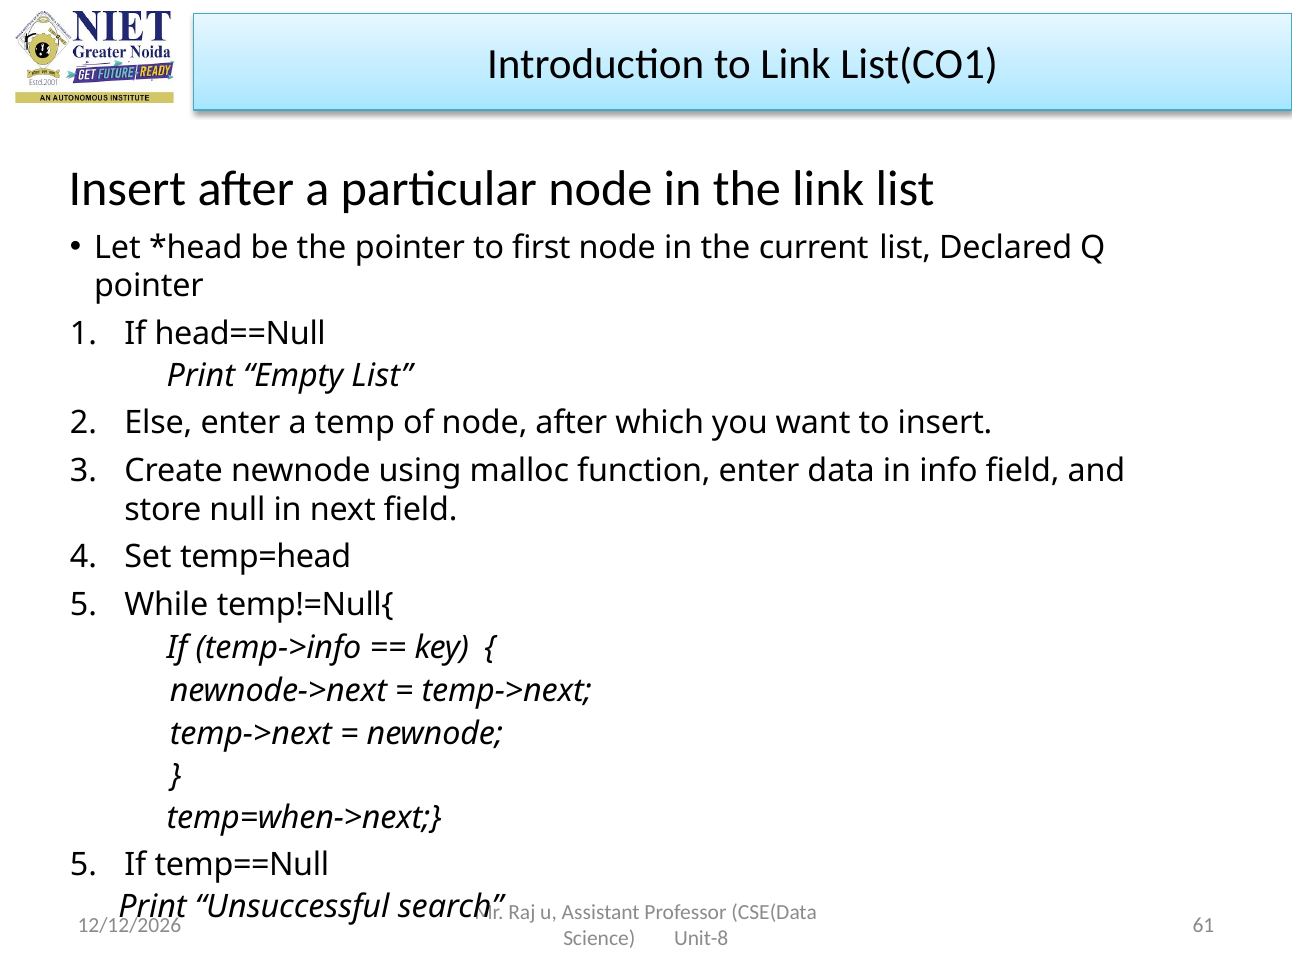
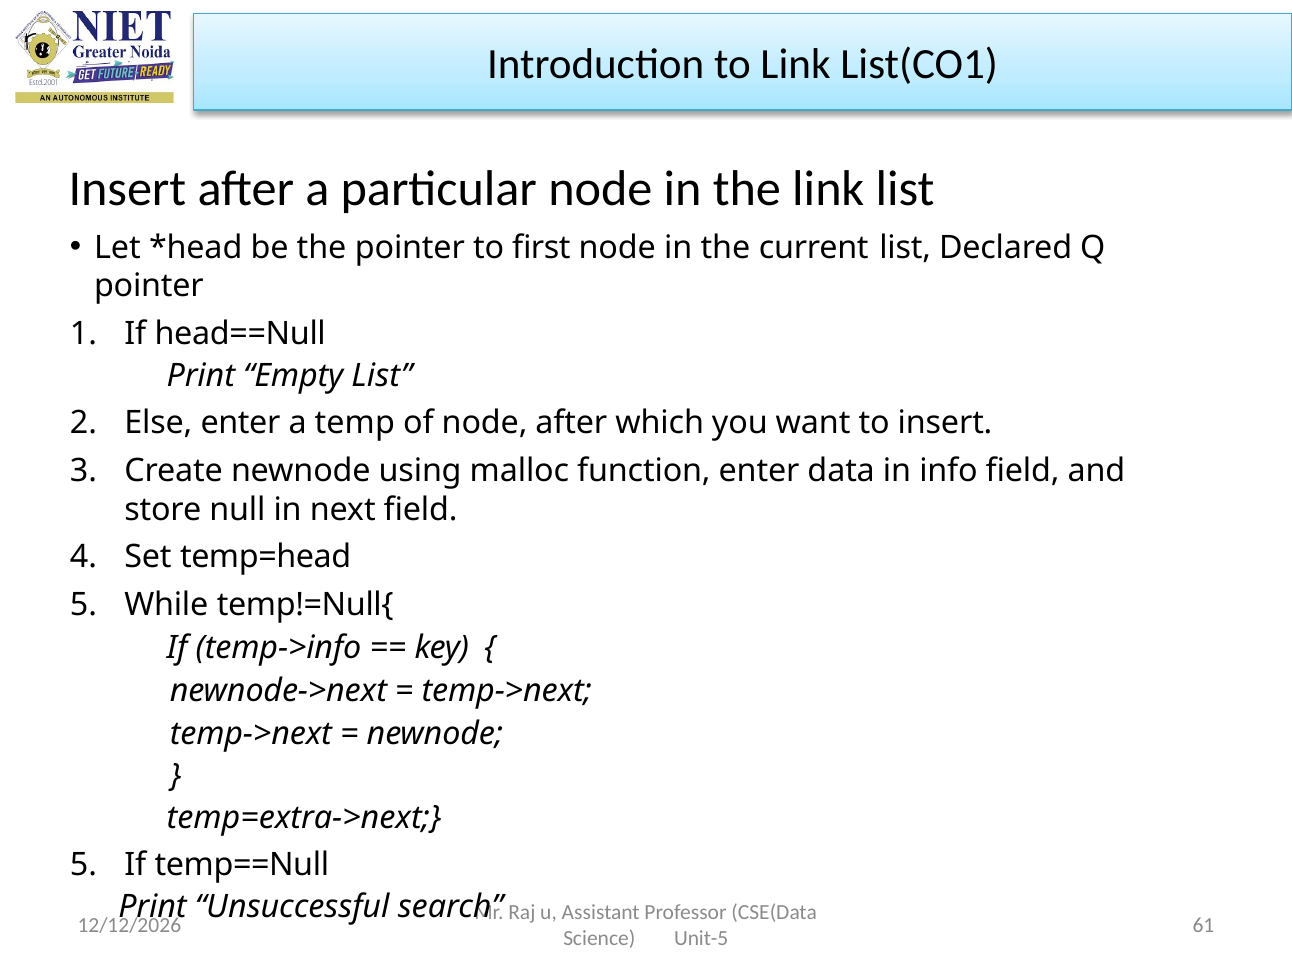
temp=when->next: temp=when->next -> temp=extra->next (304, 818)
Unit-8: Unit-8 -> Unit-5 (701, 938)
